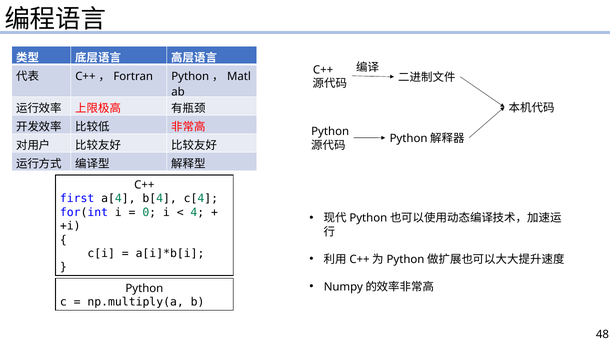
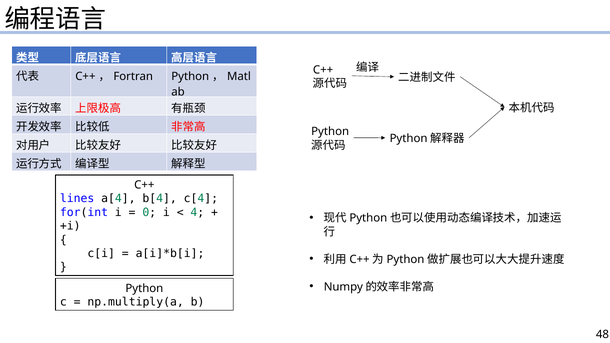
first: first -> lines (77, 199)
